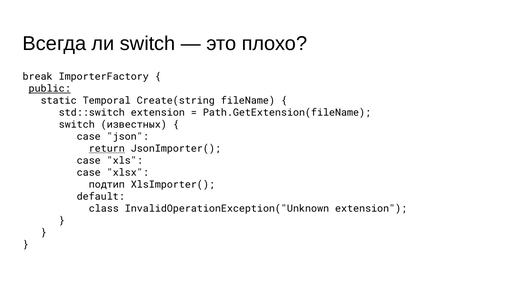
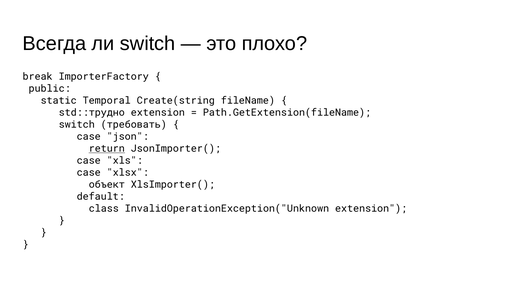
public underline: present -> none (50, 89)
std::switch: std::switch -> std::трудно (92, 113)
известных: известных -> требовать (134, 125)
подтип: подтип -> объект (107, 185)
